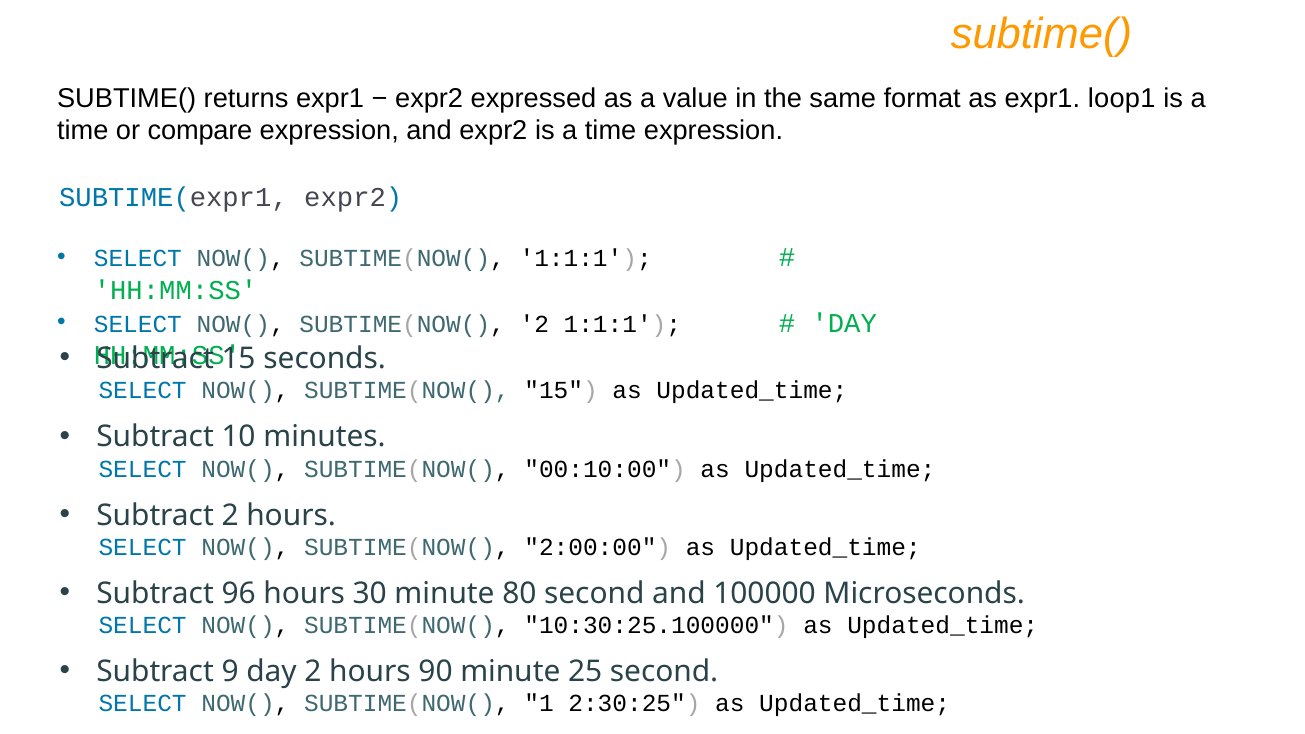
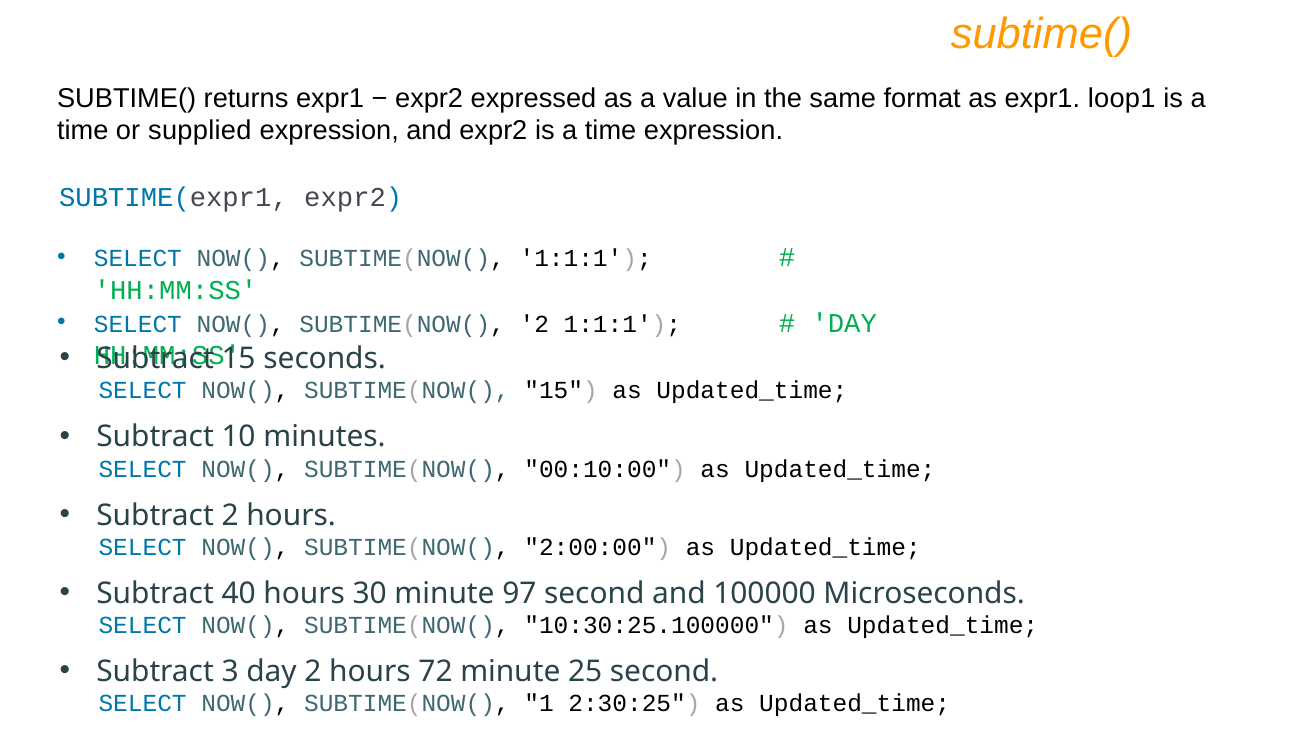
compare: compare -> supplied (200, 131)
96: 96 -> 40 (239, 593)
80: 80 -> 97 (519, 593)
9: 9 -> 3 (230, 672)
90: 90 -> 72 (436, 672)
